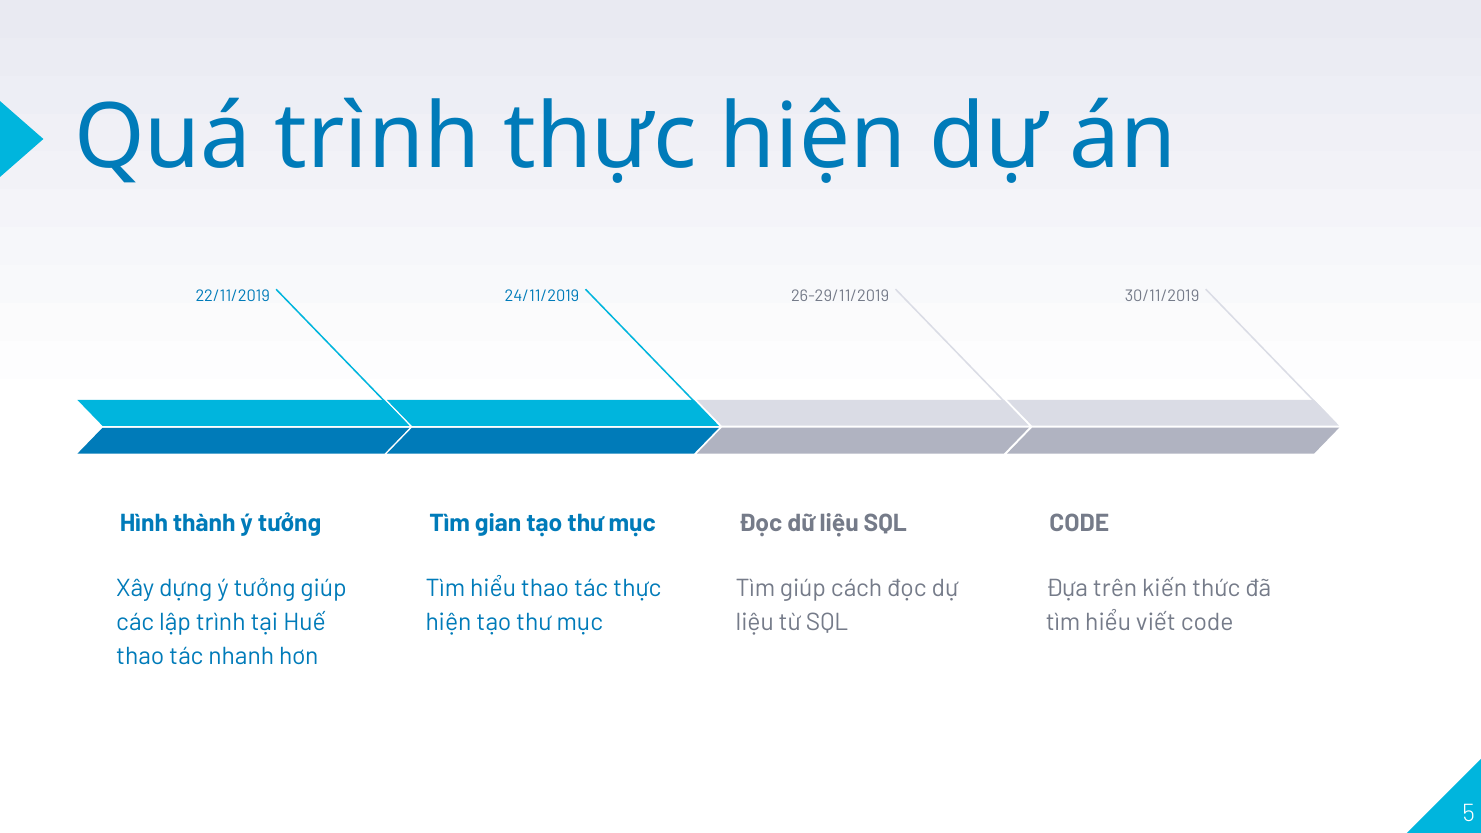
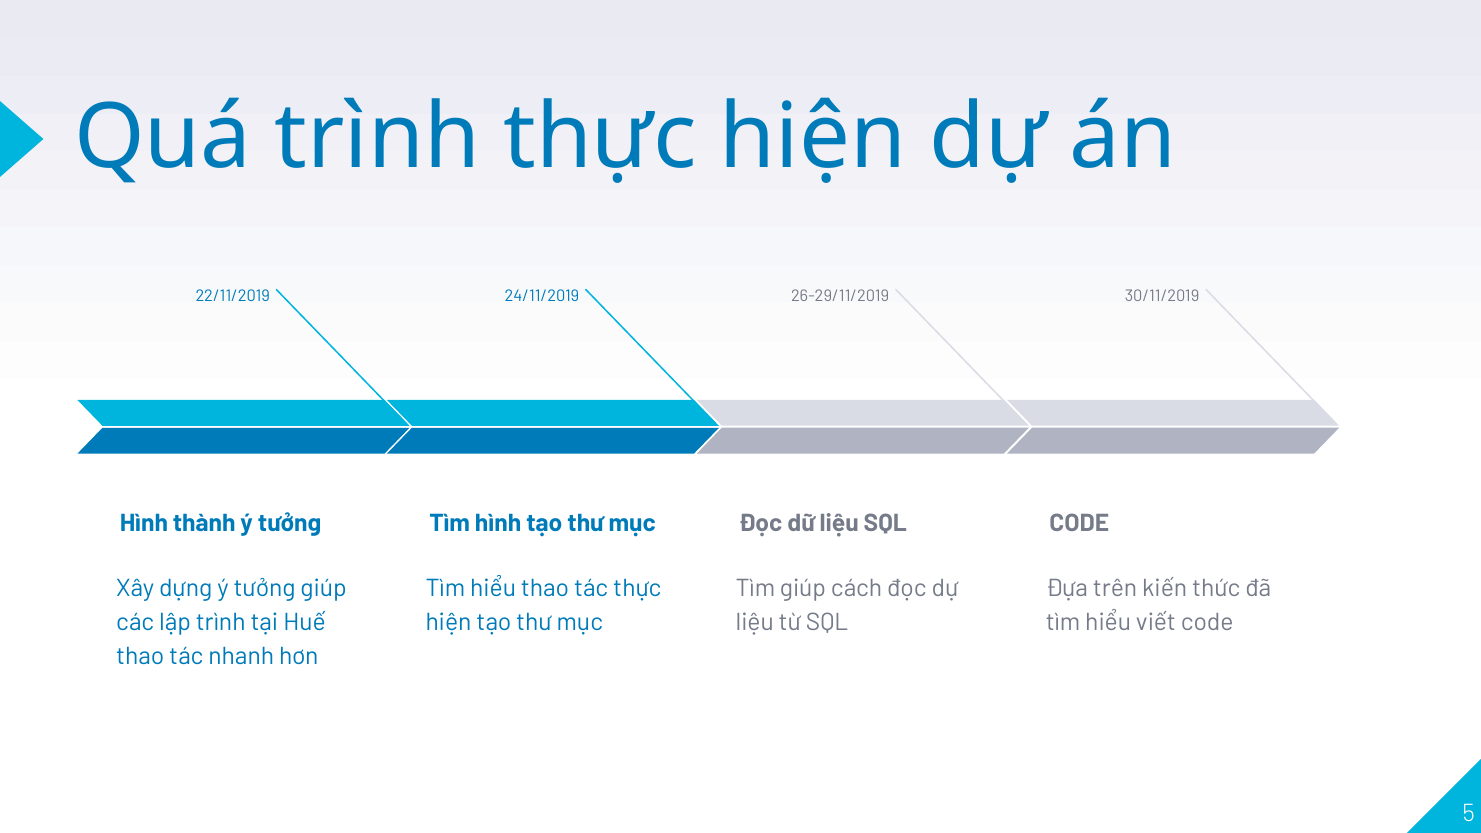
Tìm gian: gian -> hình (498, 523)
